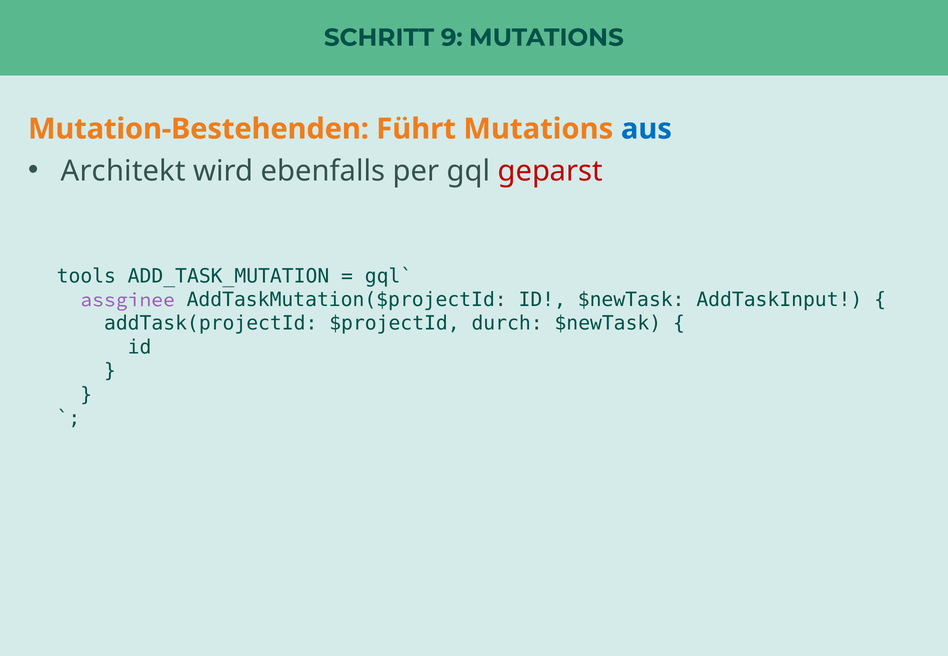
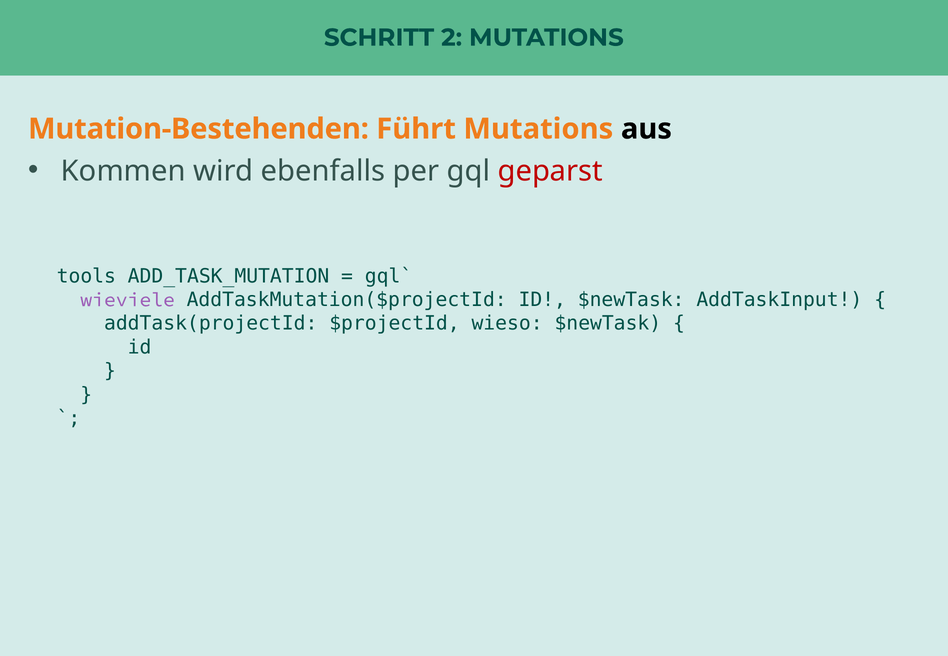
9: 9 -> 2 (452, 38)
aus colour: blue -> black (646, 129)
Architekt: Architekt -> Kommen (123, 171)
assginee: assginee -> wieviele (128, 300)
durch: durch -> wieso (507, 324)
